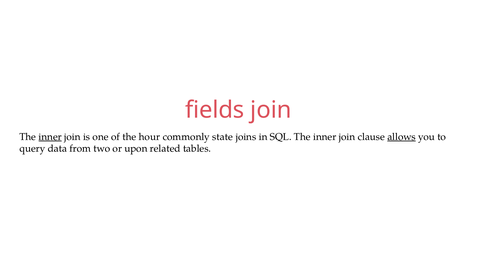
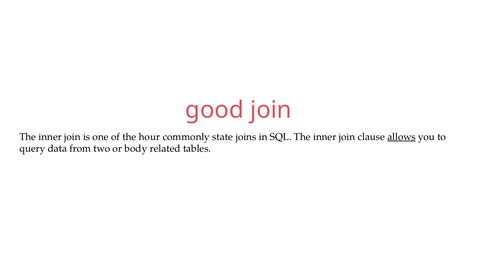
fields: fields -> good (215, 110)
inner underline: present -> none (50, 137)
upon: upon -> body (136, 149)
